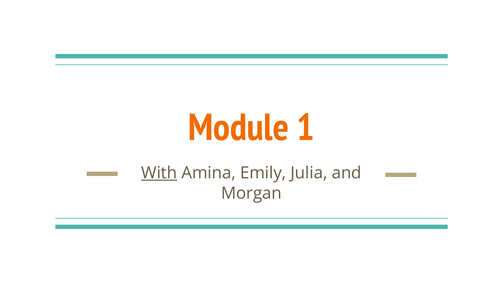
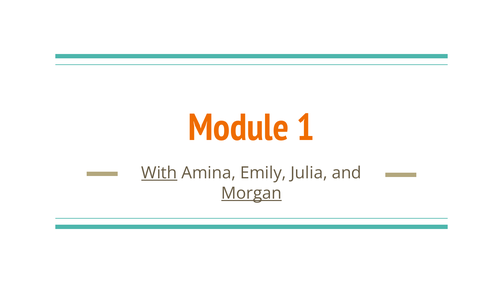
Morgan underline: none -> present (252, 193)
